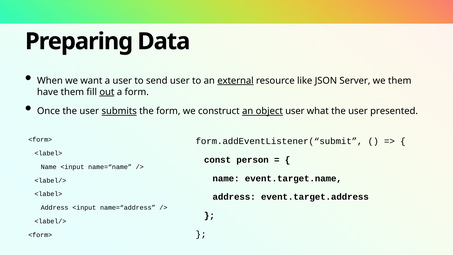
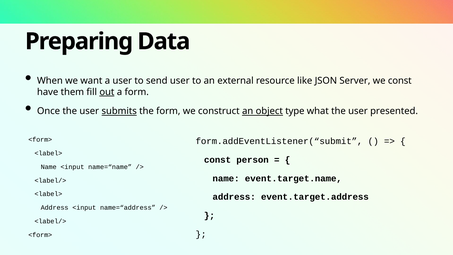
external underline: present -> none (235, 81)
we them: them -> const (400, 81)
object user: user -> type (295, 111)
